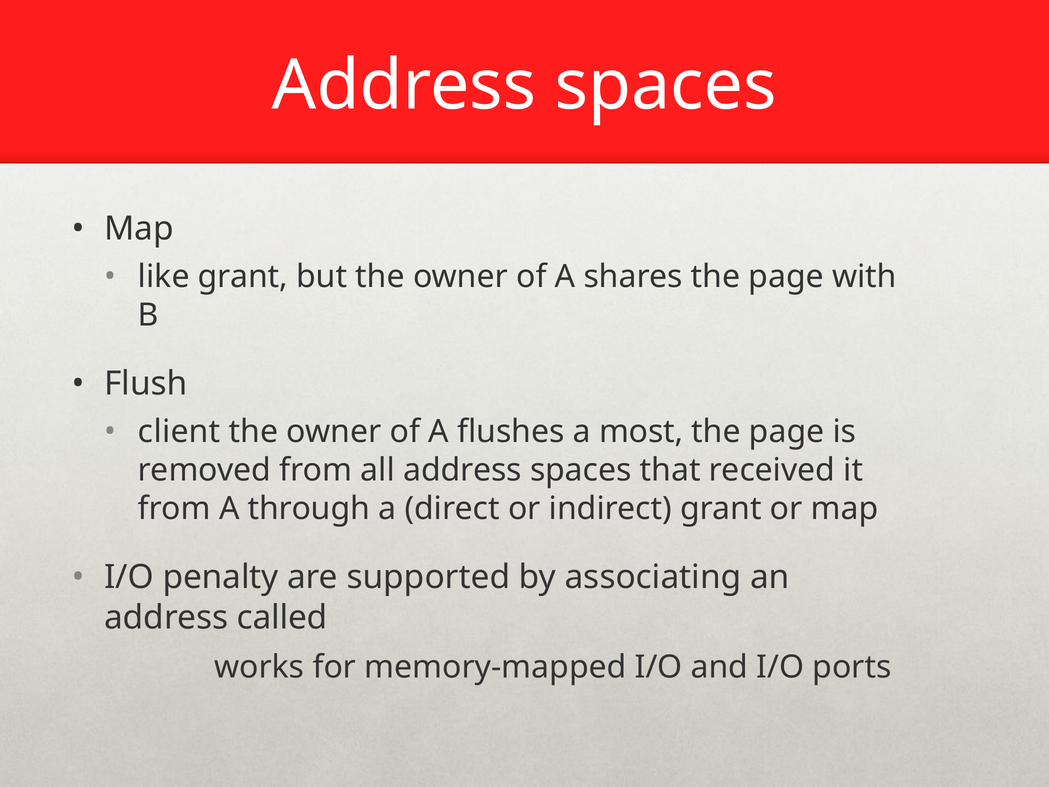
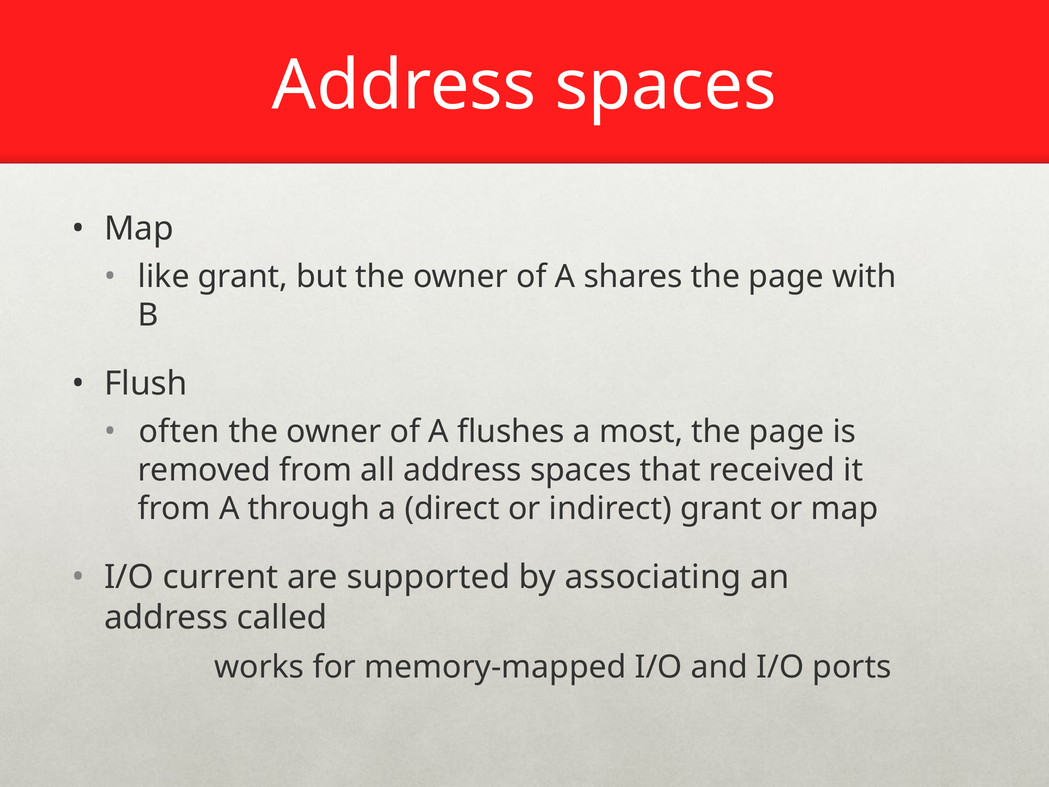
client: client -> often (179, 432)
penalty: penalty -> current (221, 577)
